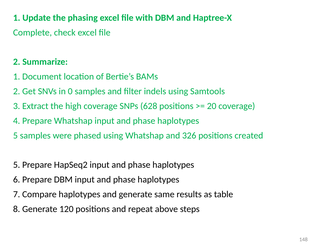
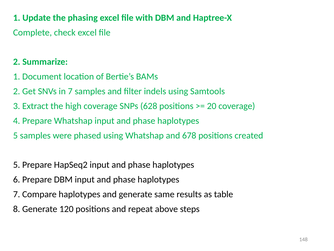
in 0: 0 -> 7 (70, 91)
326: 326 -> 678 (189, 135)
